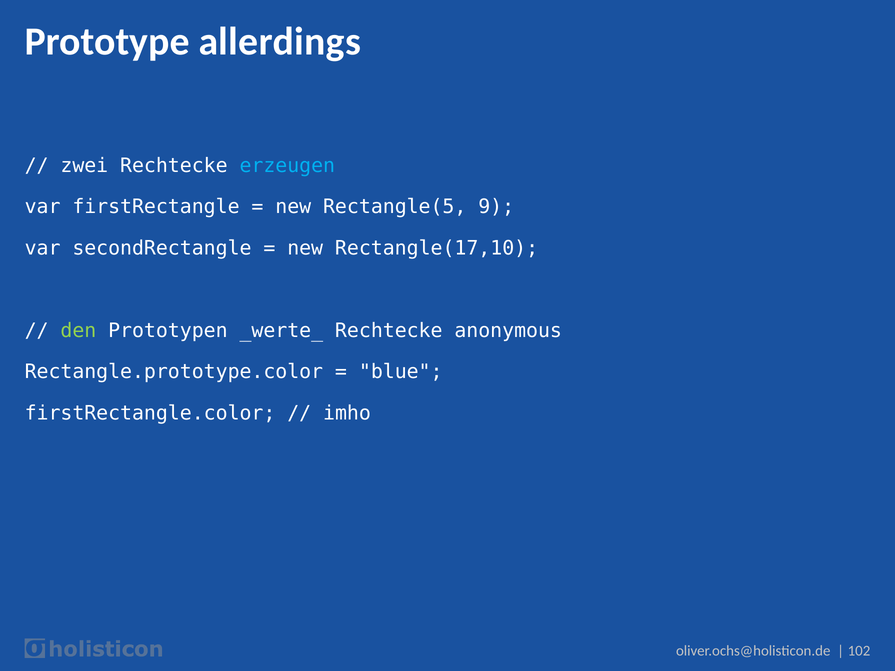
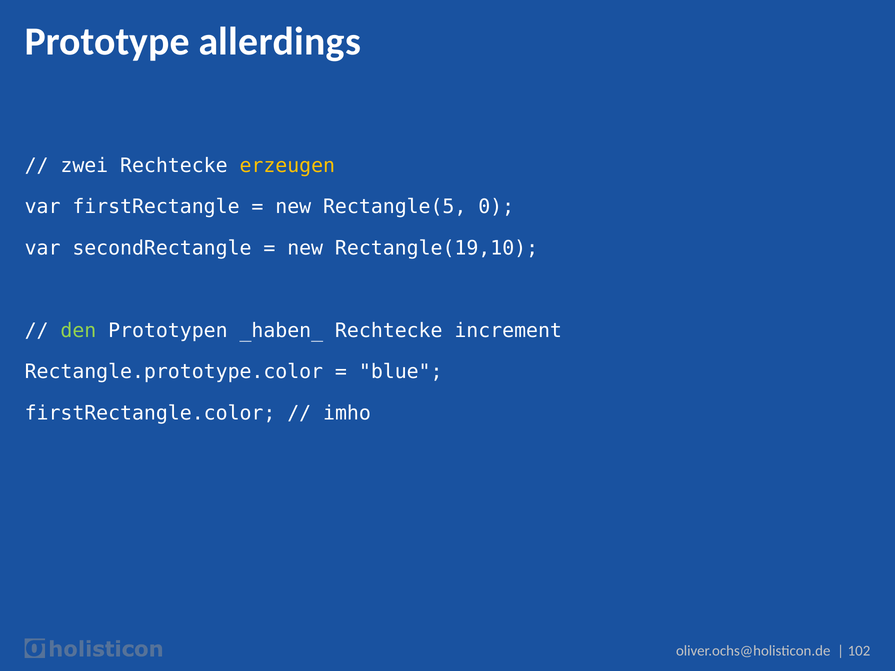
erzeugen colour: light blue -> yellow (287, 166)
9: 9 -> 0 (496, 207)
Rectangle(17,10: Rectangle(17,10 -> Rectangle(19,10 (437, 248)
_werte_: _werte_ -> _haben_ (281, 331)
anonymous: anonymous -> increment (508, 331)
